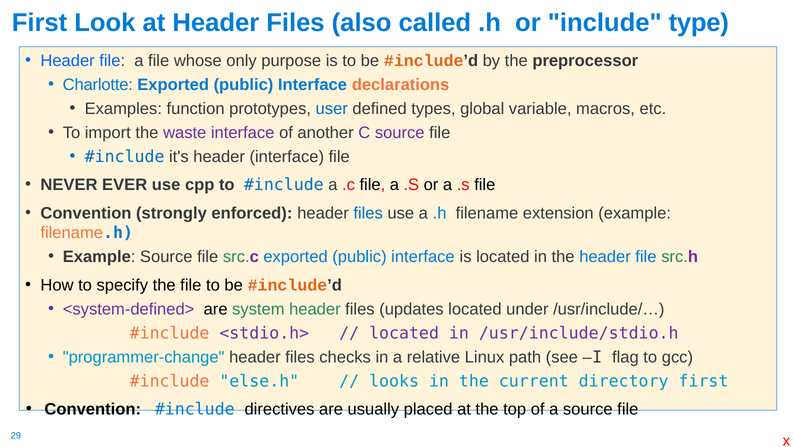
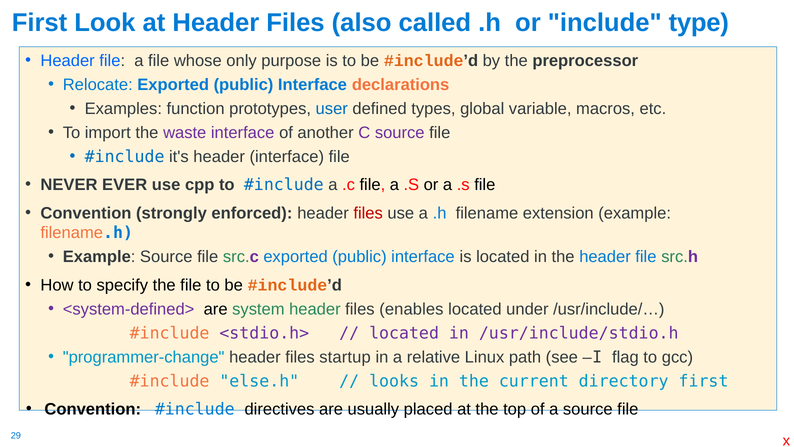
Charlotte: Charlotte -> Relocate (98, 85)
files colour: blue -> red (368, 213)
updates: updates -> enables (411, 309)
checks: checks -> startup (345, 357)
